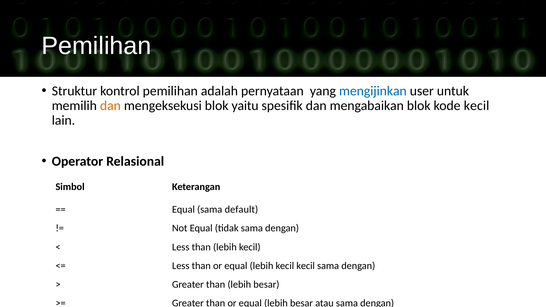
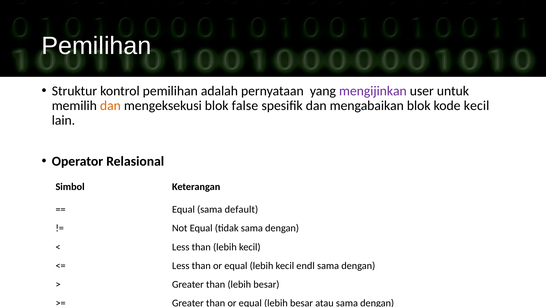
mengijinkan colour: blue -> purple (373, 91)
yaitu: yaitu -> false (245, 106)
kecil kecil: kecil -> endl (306, 266)
